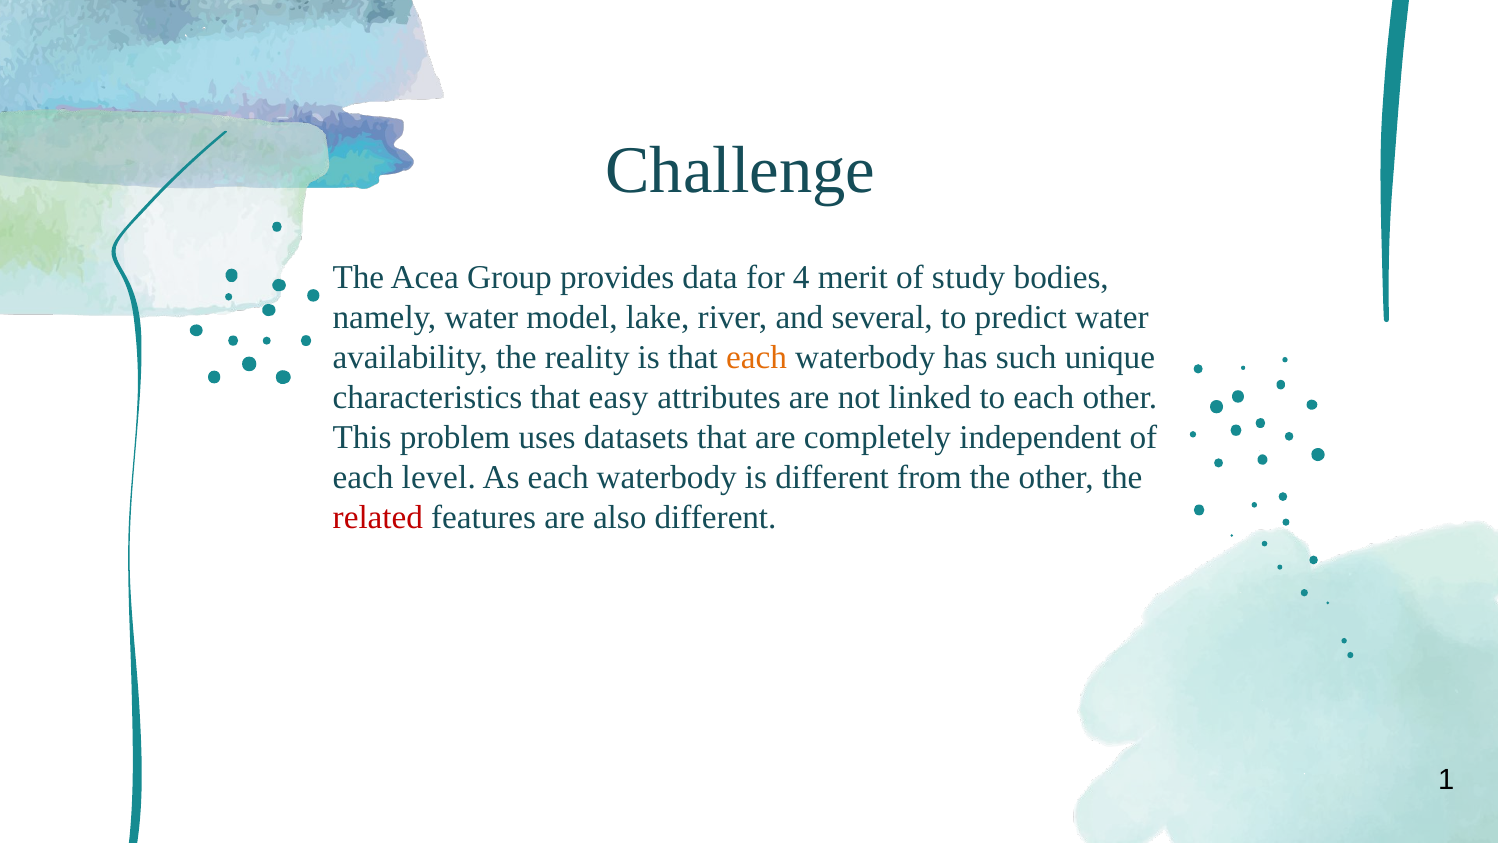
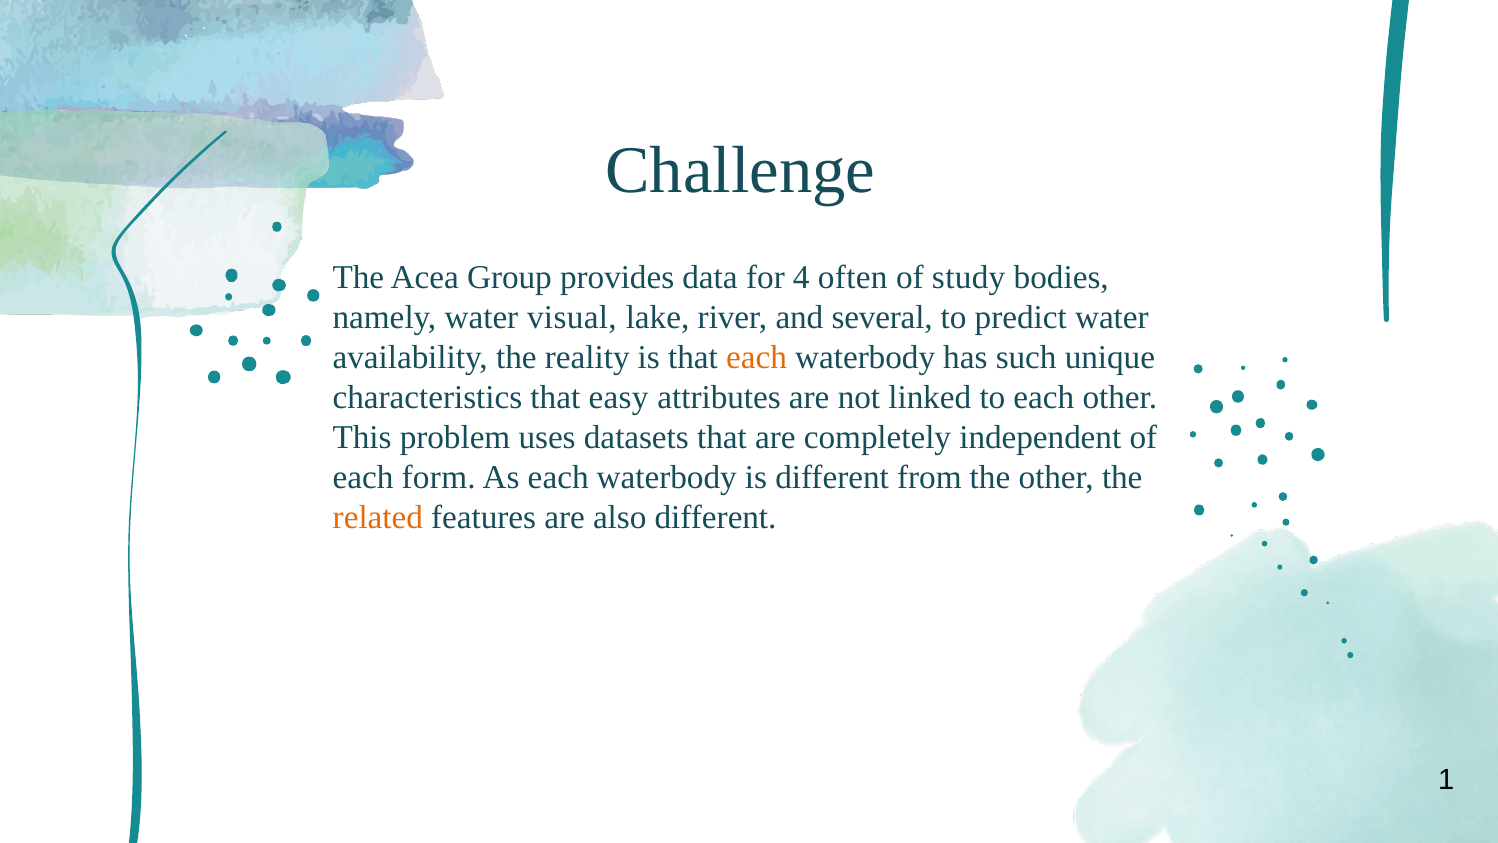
merit: merit -> often (853, 277)
model: model -> visual (572, 317)
level: level -> form (439, 477)
related colour: red -> orange (378, 517)
